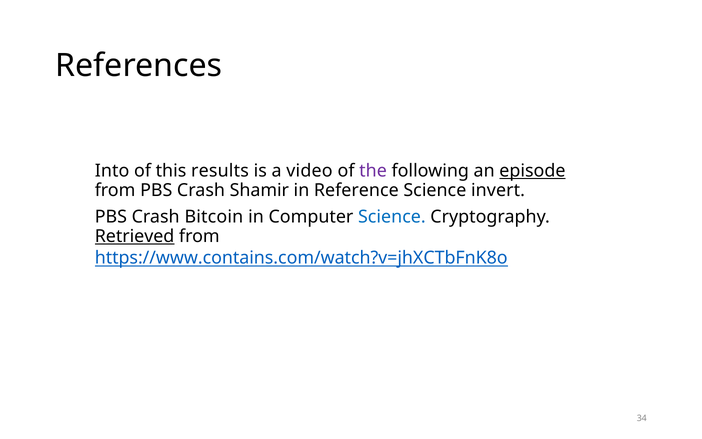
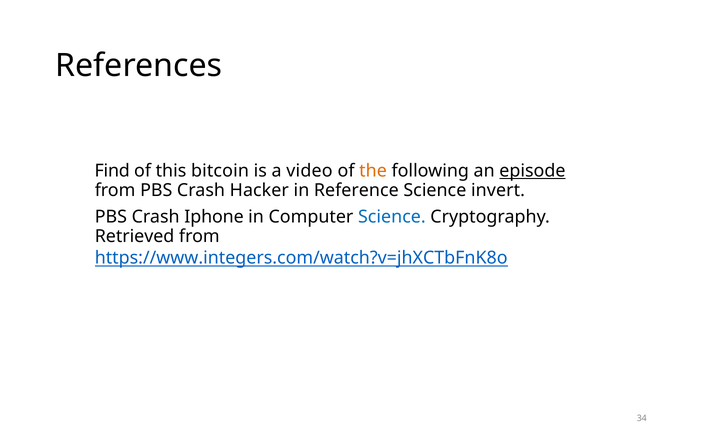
Into: Into -> Find (112, 171)
results: results -> bitcoin (220, 171)
the colour: purple -> orange (373, 171)
Shamir: Shamir -> Hacker (259, 190)
Bitcoin: Bitcoin -> Iphone (214, 217)
Retrieved underline: present -> none (135, 236)
https://www.contains.com/watch?v=jhXCTbFnK8o: https://www.contains.com/watch?v=jhXCTbFnK8o -> https://www.integers.com/watch?v=jhXCTbFnK8o (301, 257)
